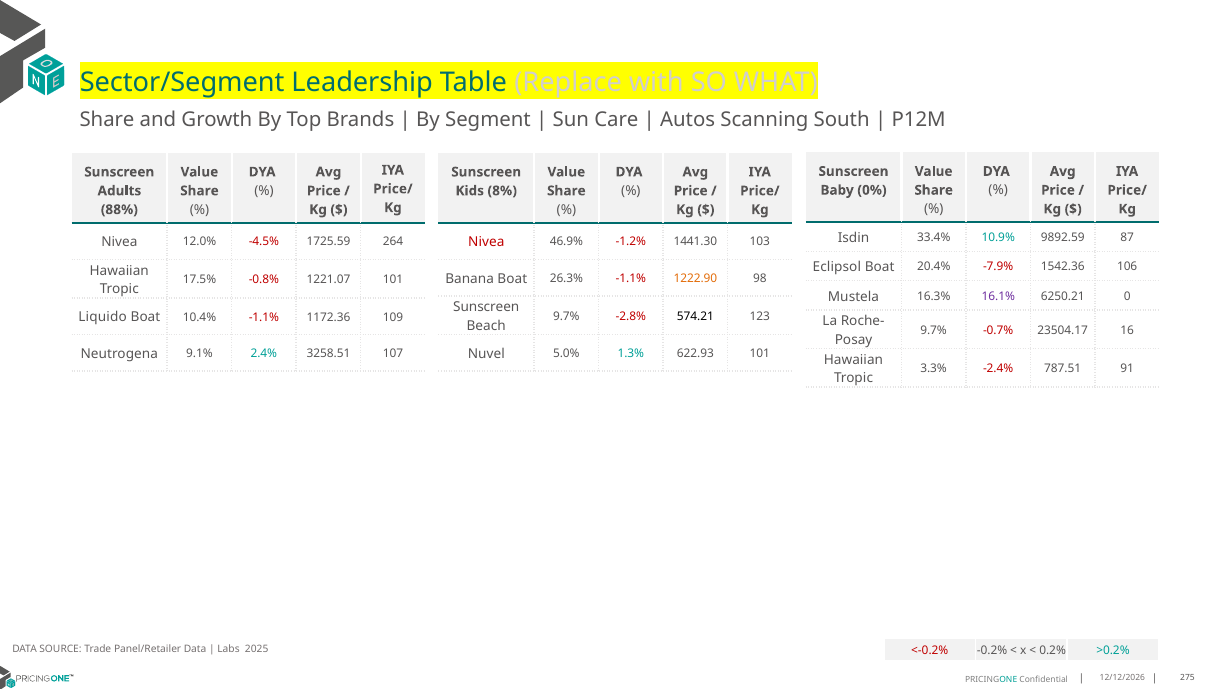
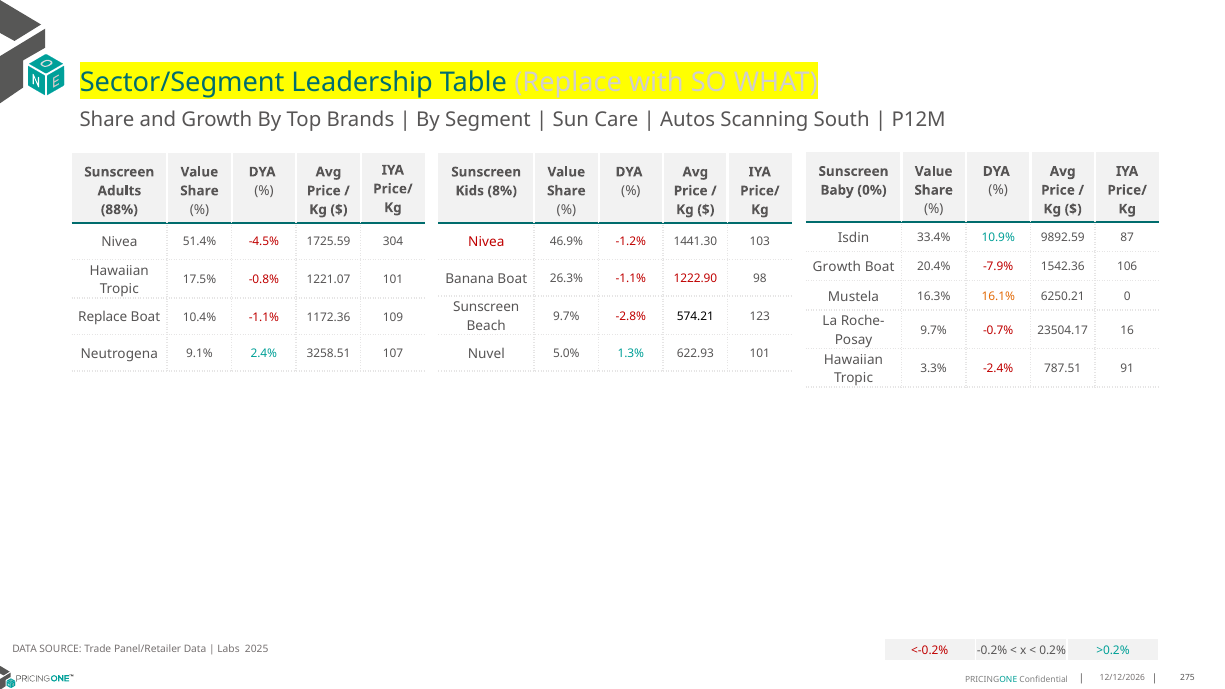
12.0%: 12.0% -> 51.4% (200, 242)
264: 264 -> 304 (393, 242)
Eclipsol: Eclipsol -> Growth (837, 267)
1222.90 colour: orange -> red (695, 279)
16.1% colour: purple -> orange (998, 296)
Liquido: Liquido -> Replace (103, 318)
